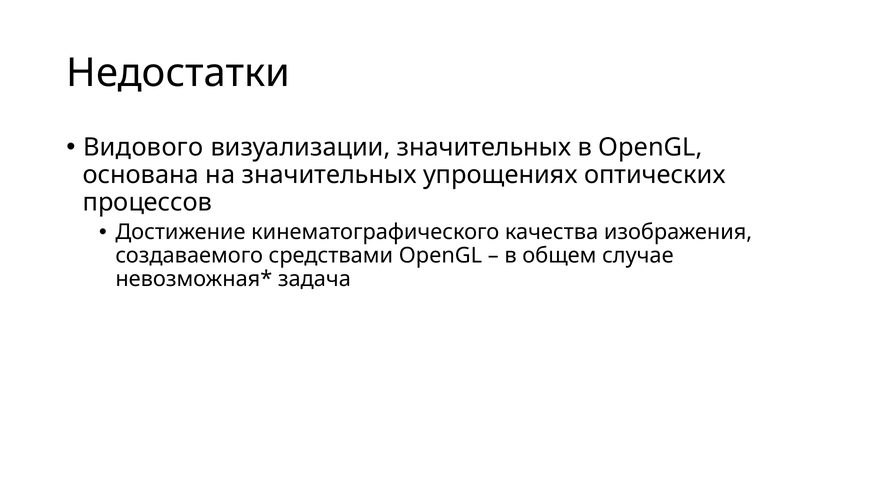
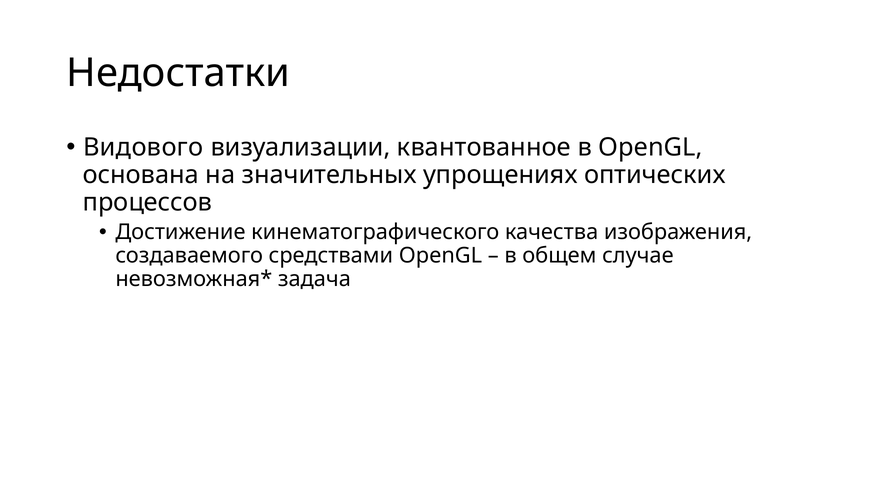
визуализации значительных: значительных -> квантованное (484, 147)
